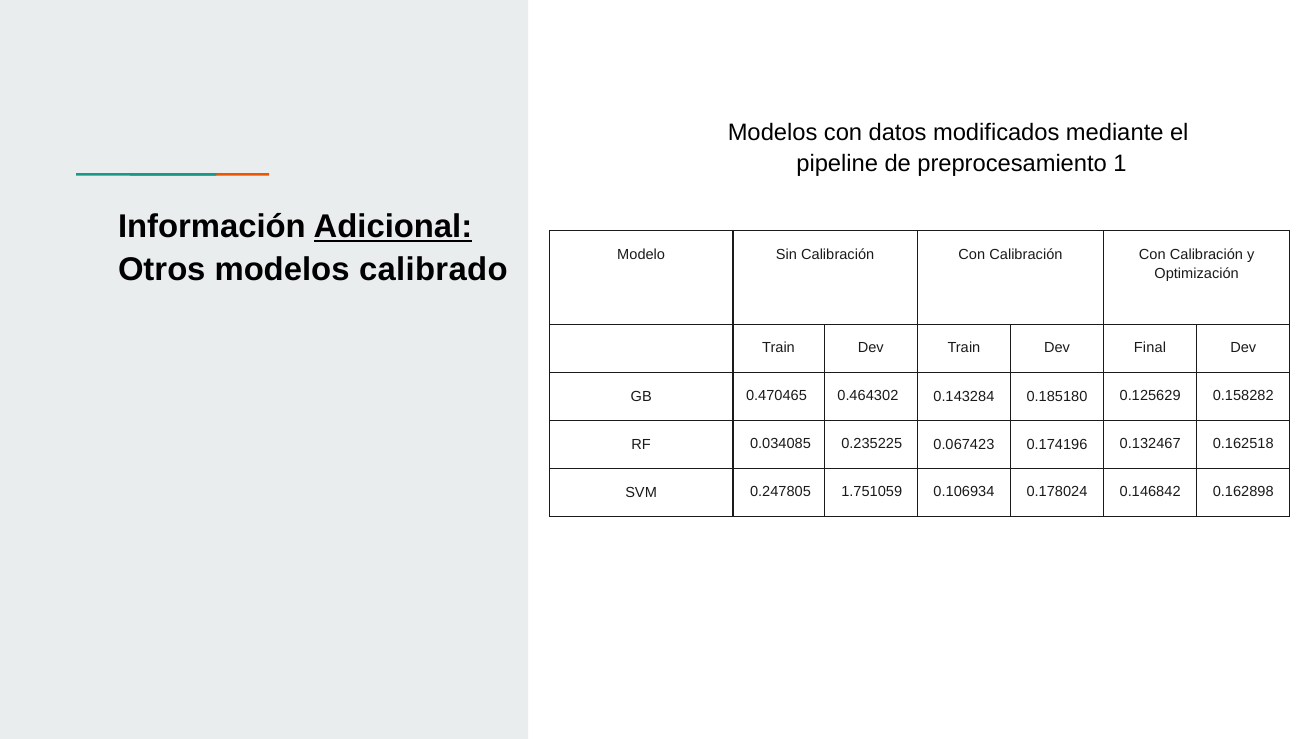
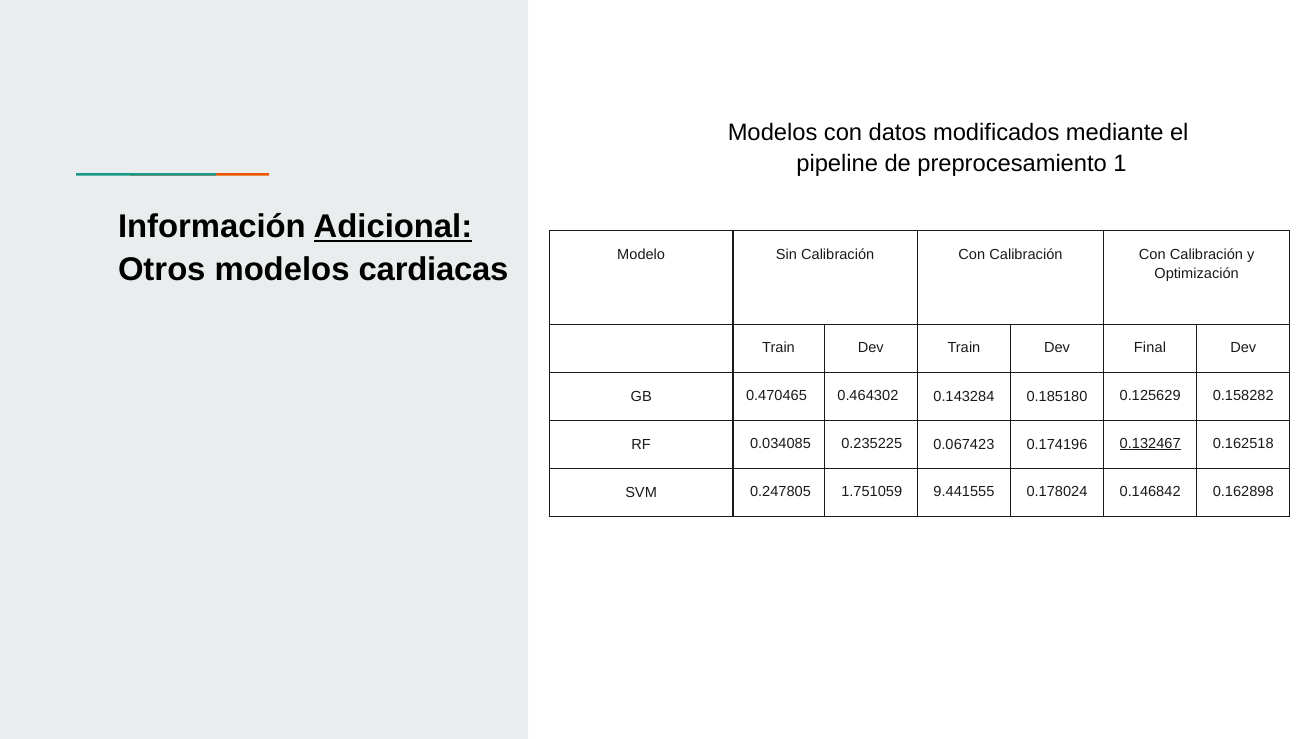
calibrado: calibrado -> cardiacas (434, 269)
0.132467 underline: none -> present (1150, 443)
0.106934: 0.106934 -> 9.441555 (964, 491)
